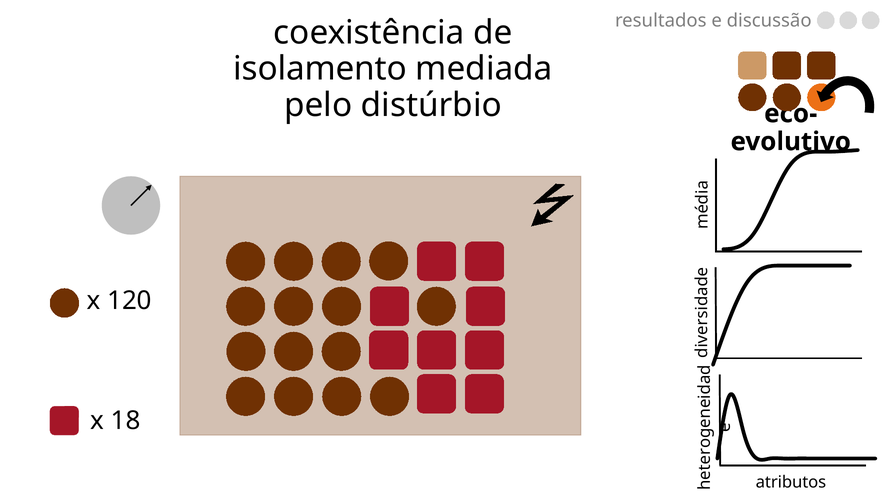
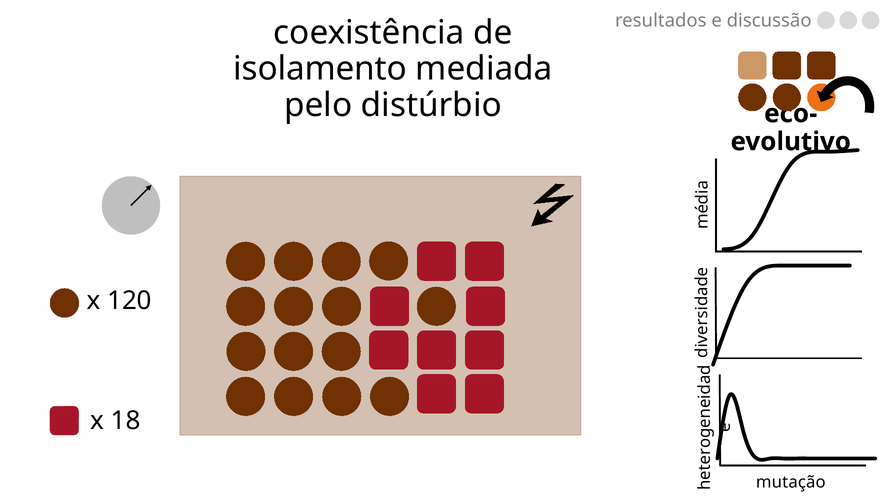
atributos: atributos -> mutação (791, 482)
